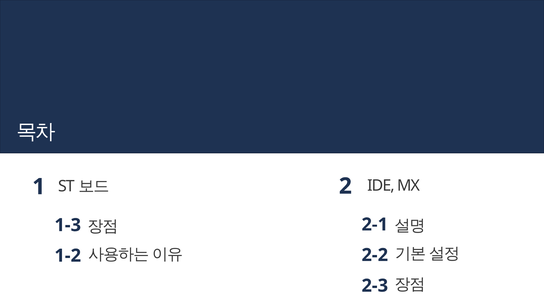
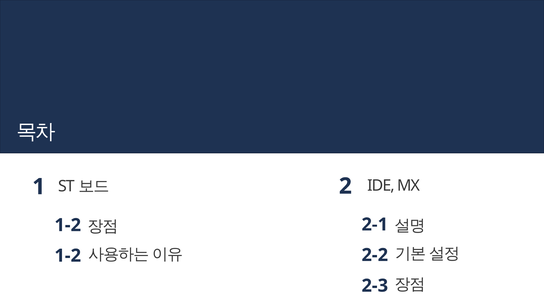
1-3: 1-3 -> 1-2 (68, 225)
